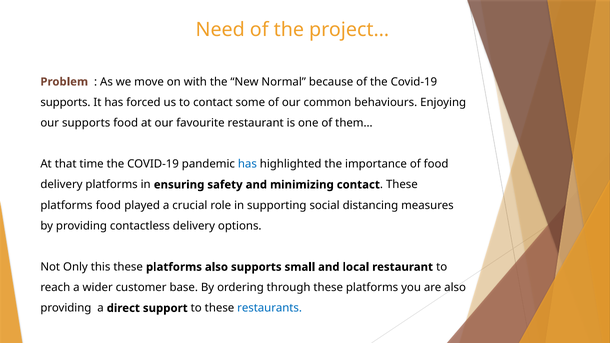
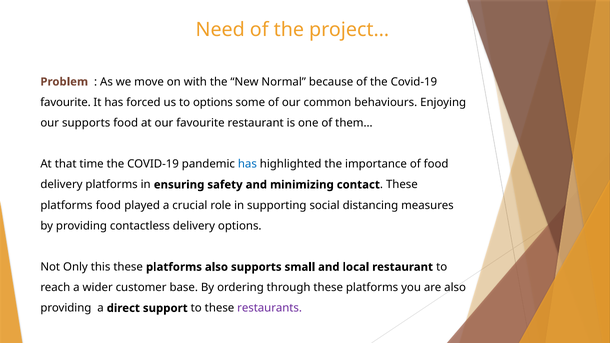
supports: supports -> favourite (65, 102)
to contact: contact -> options (213, 102)
restaurants colour: blue -> purple (270, 308)
